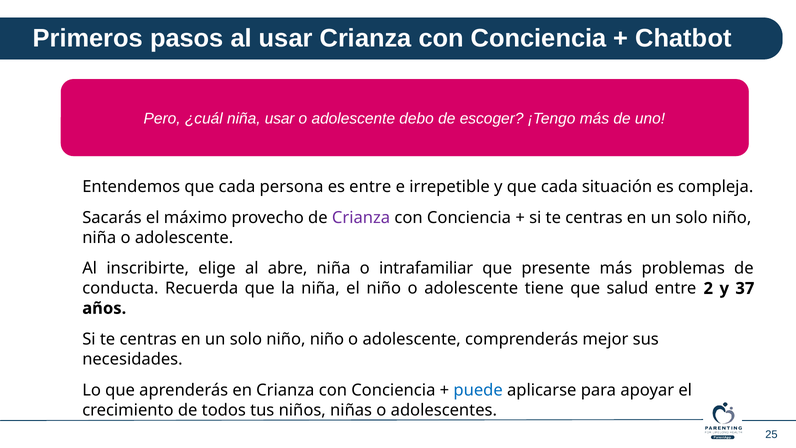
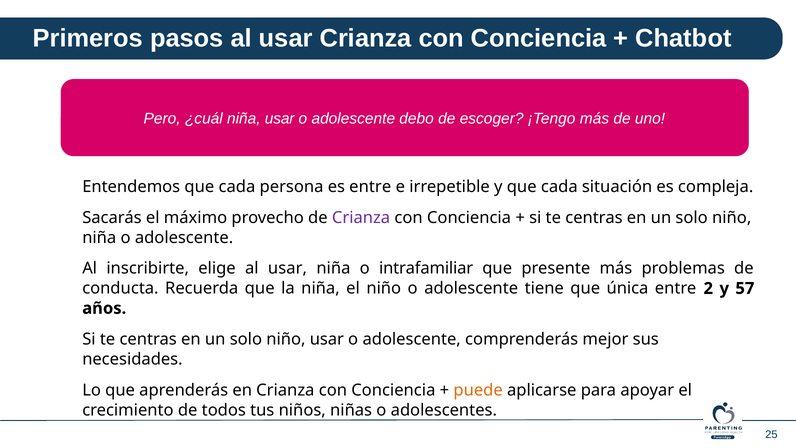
elige al abre: abre -> usar (287, 268)
salud: salud -> única (628, 288)
37: 37 -> 57 (745, 288)
niño niño: niño -> usar (327, 339)
puede colour: blue -> orange (478, 390)
